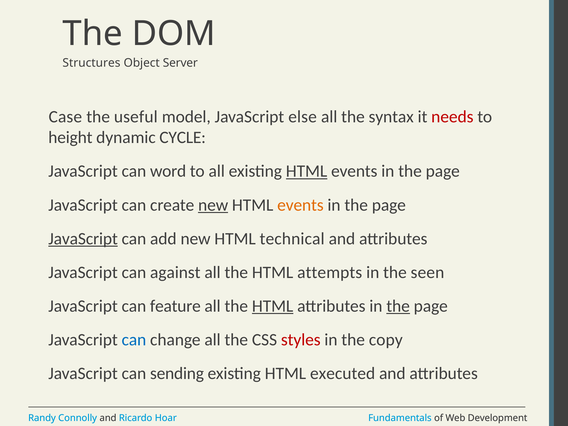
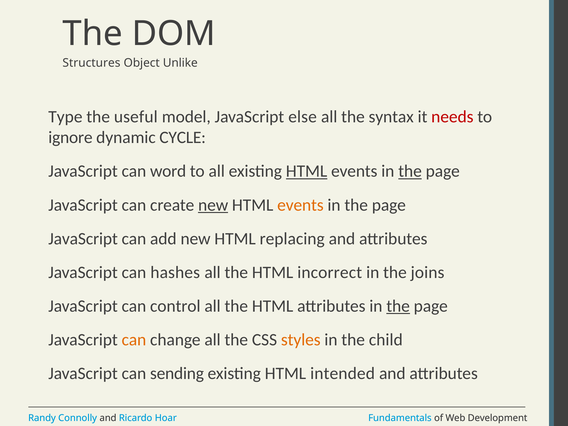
Server: Server -> Unlike (180, 63)
Case: Case -> Type (65, 117)
height: height -> ignore (70, 138)
the underline: none -> present (410, 171)
JavaScript underline: present -> none (83, 239)
technical: technical -> replacing (292, 239)
against: against -> hashes (175, 272)
attempts: attempts -> incorrect (330, 272)
seen: seen -> joins (427, 272)
feature: feature -> control (175, 306)
HTML underline: present -> none (273, 306)
can colour: blue -> orange (134, 340)
styles colour: red -> orange (301, 340)
copy: copy -> child (386, 340)
executed: executed -> intended (343, 374)
